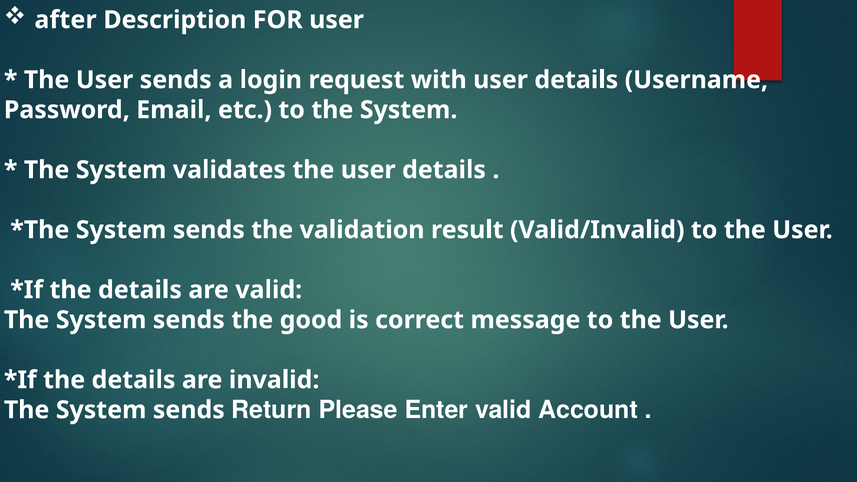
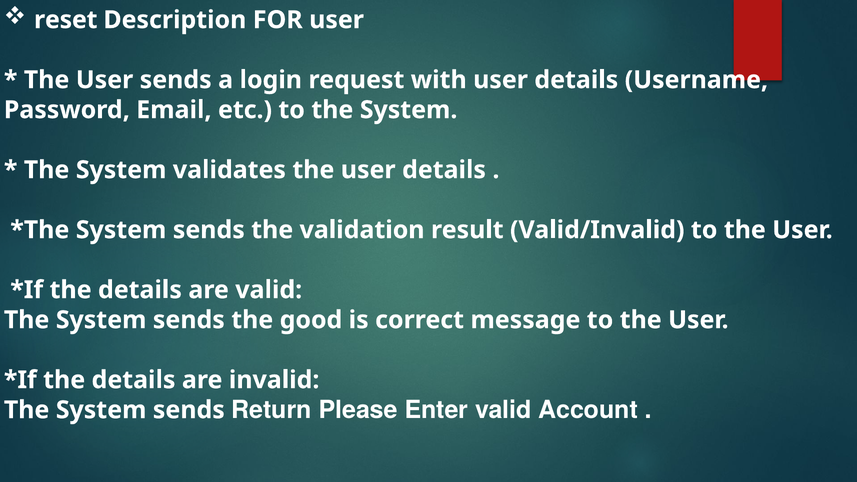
after: after -> reset (66, 20)
